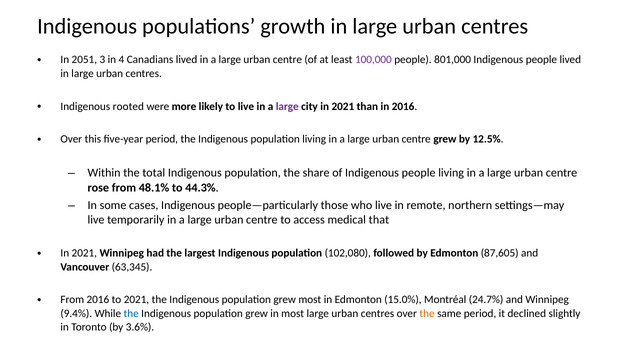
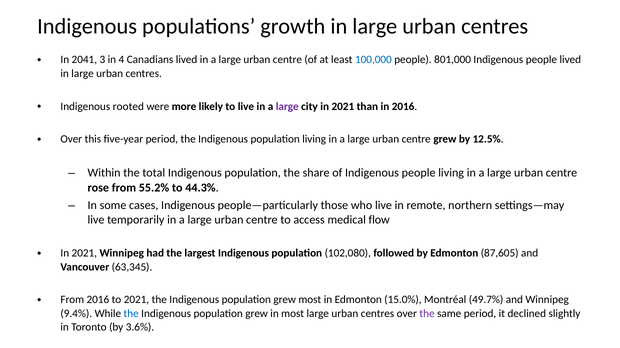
2051: 2051 -> 2041 (84, 60)
100,000 colour: purple -> blue (373, 60)
48.1%: 48.1% -> 55.2% (154, 188)
that: that -> flow (379, 220)
24.7%: 24.7% -> 49.7% (486, 300)
the colour: orange -> purple (427, 314)
